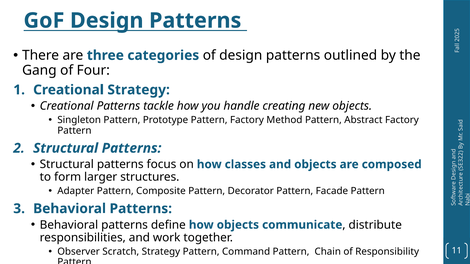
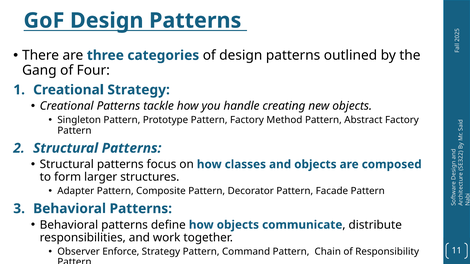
Scratch: Scratch -> Enforce (121, 252)
